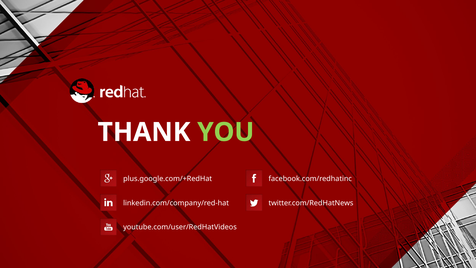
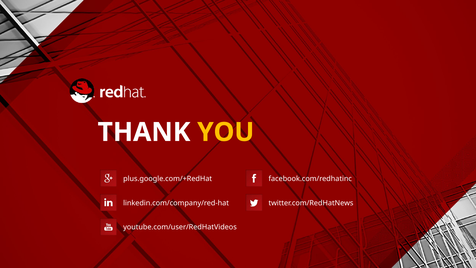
YOU colour: light green -> yellow (226, 132)
